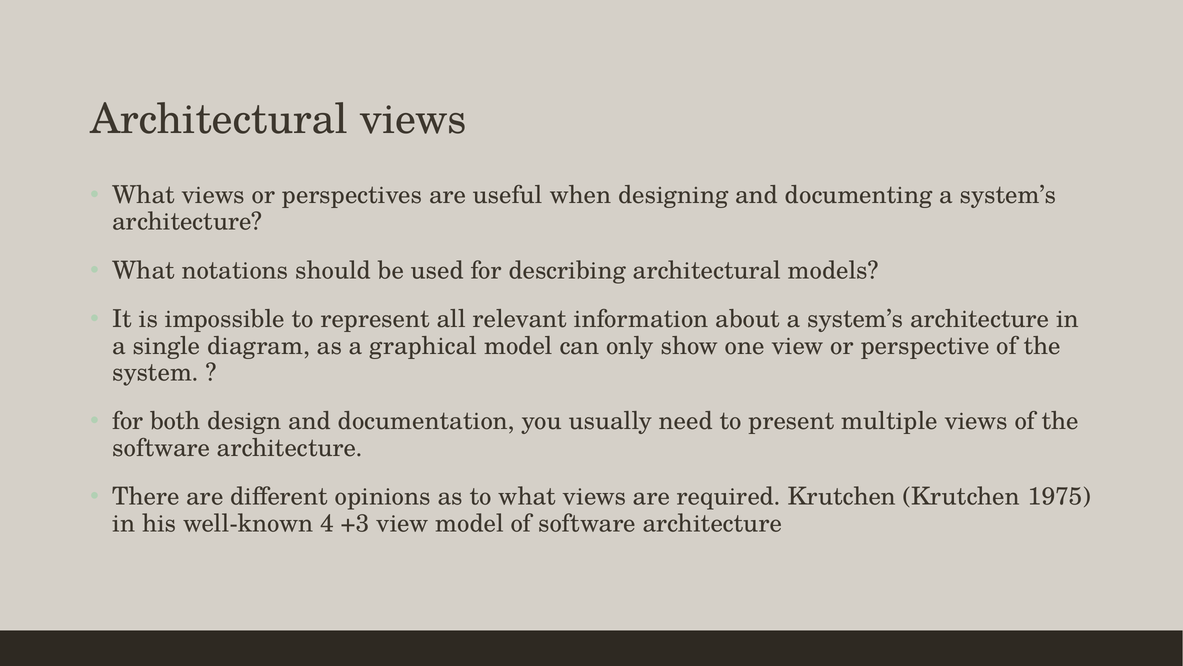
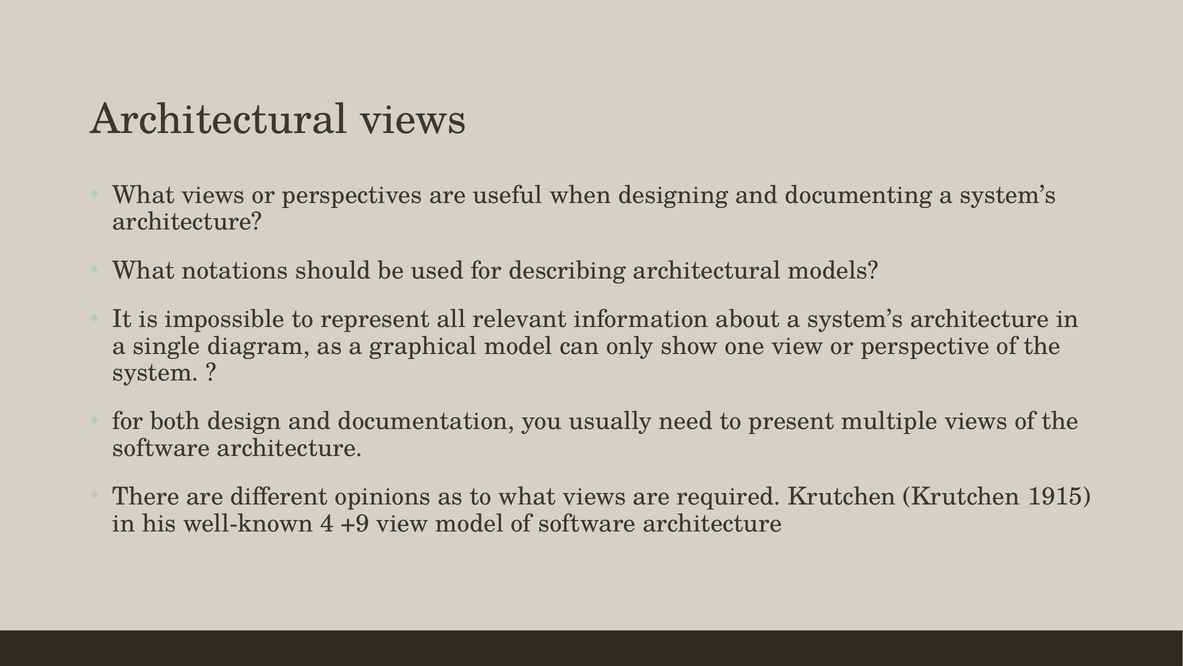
1975: 1975 -> 1915 (1059, 496)
+3: +3 -> +9 (355, 523)
